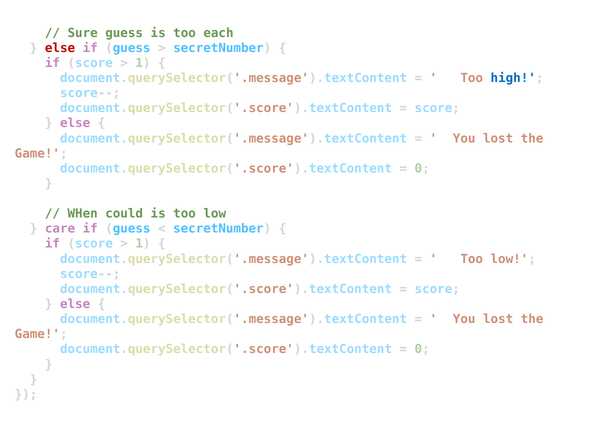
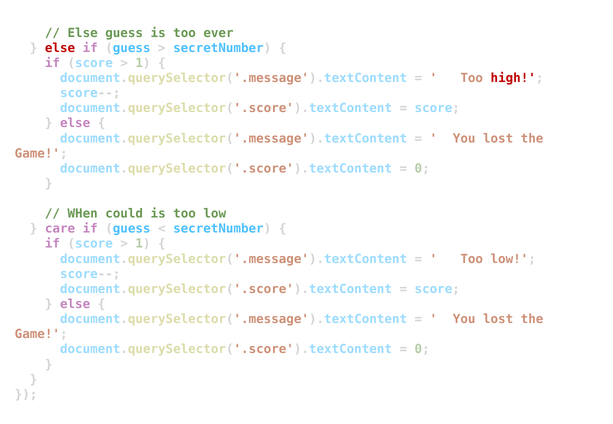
Sure: Sure -> Else (83, 33)
each: each -> ever (219, 33)
high colour: blue -> red (513, 78)
